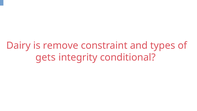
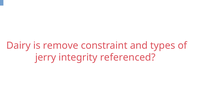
gets: gets -> jerry (46, 57)
conditional: conditional -> referenced (128, 57)
